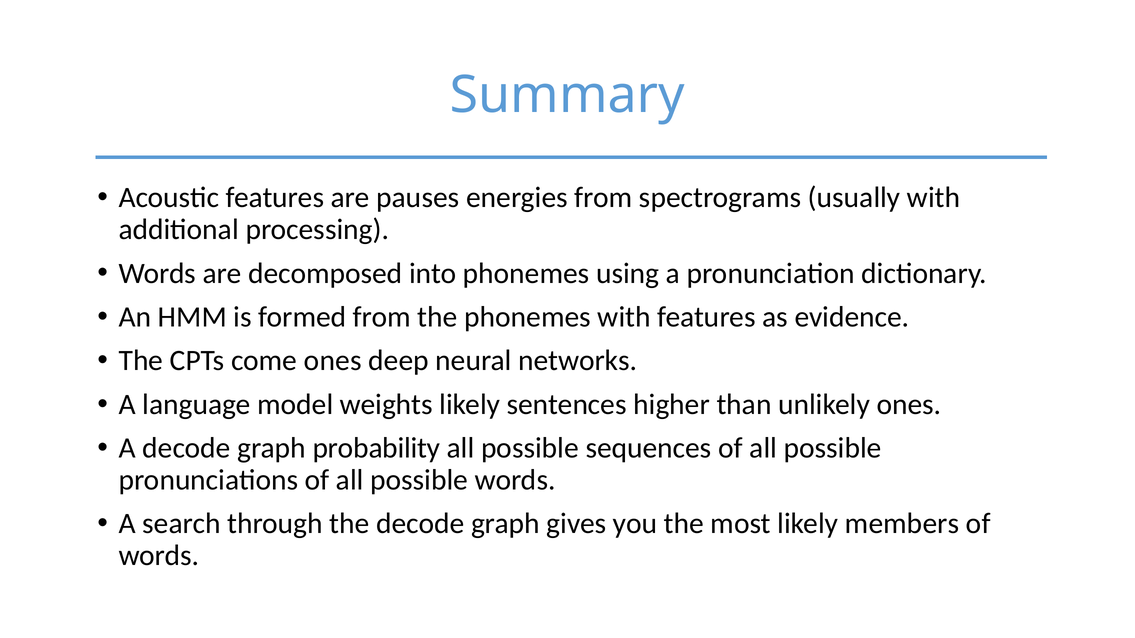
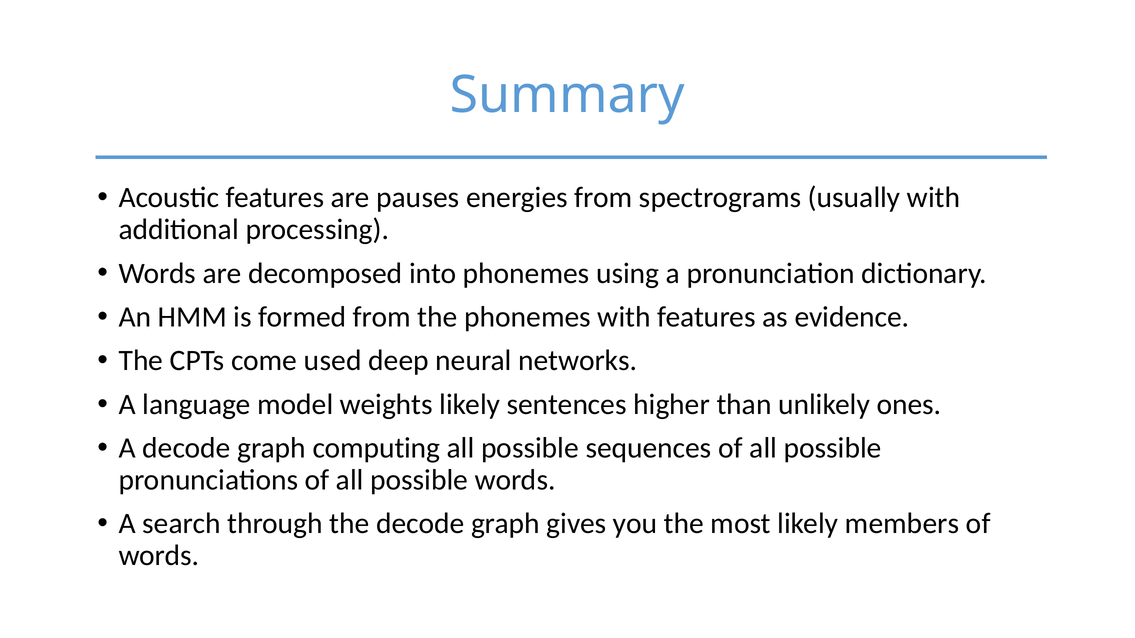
come ones: ones -> used (333, 361)
probability: probability -> computing (376, 448)
